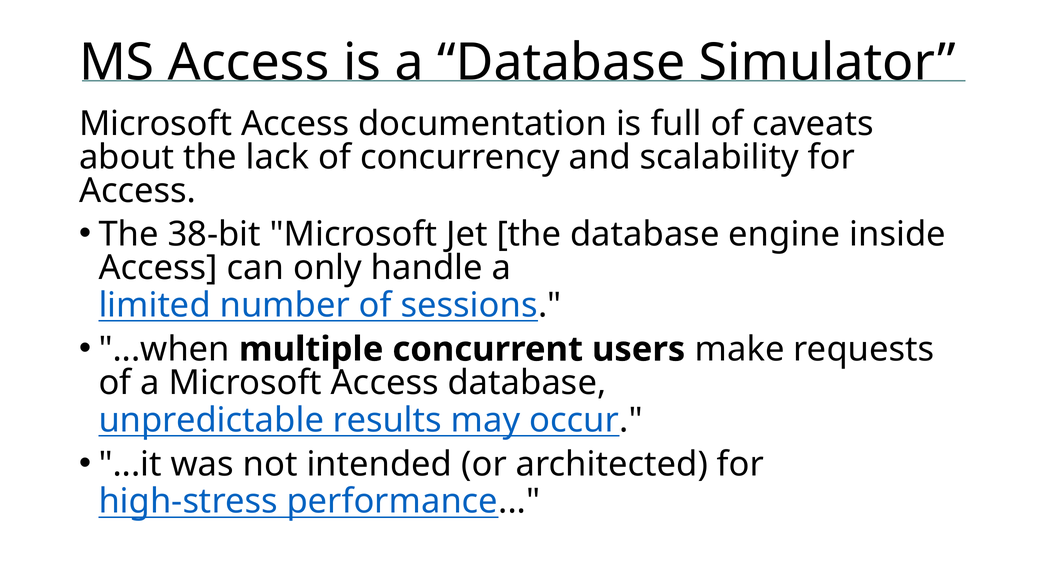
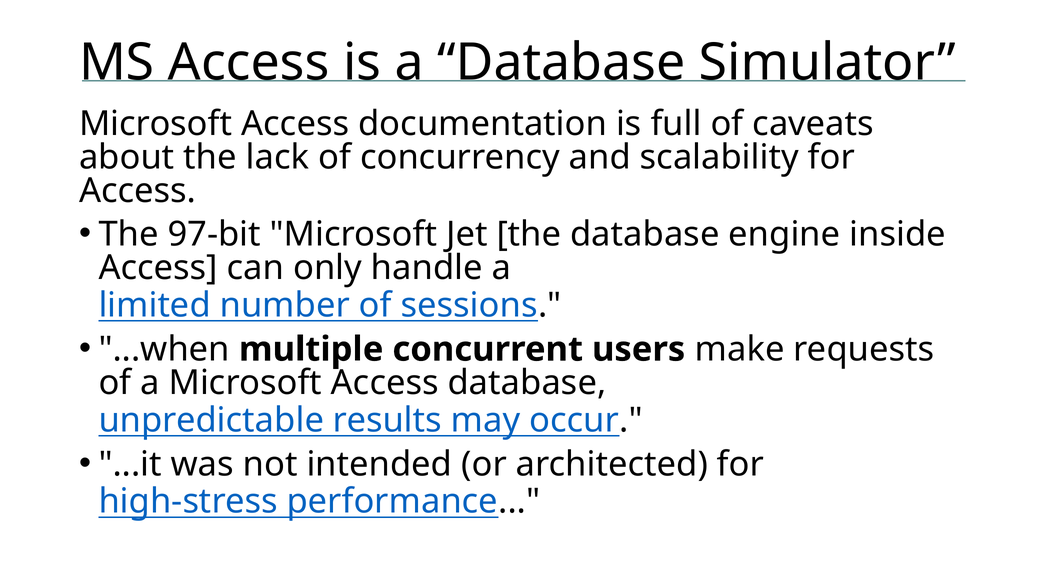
38-bit: 38-bit -> 97-bit (214, 234)
